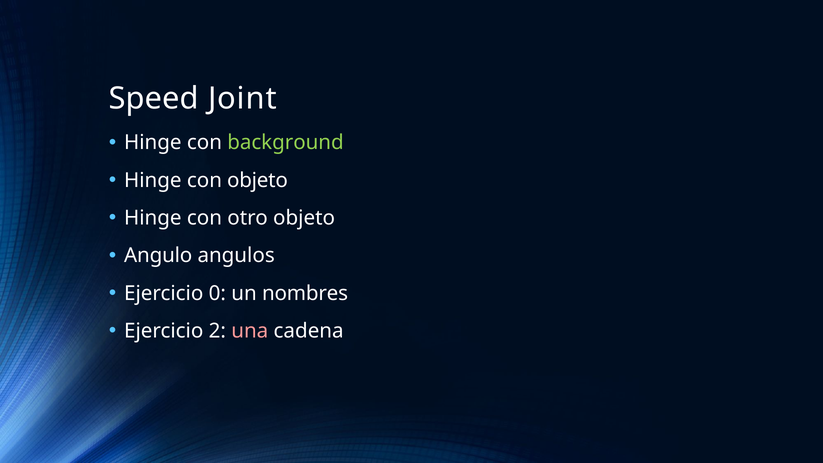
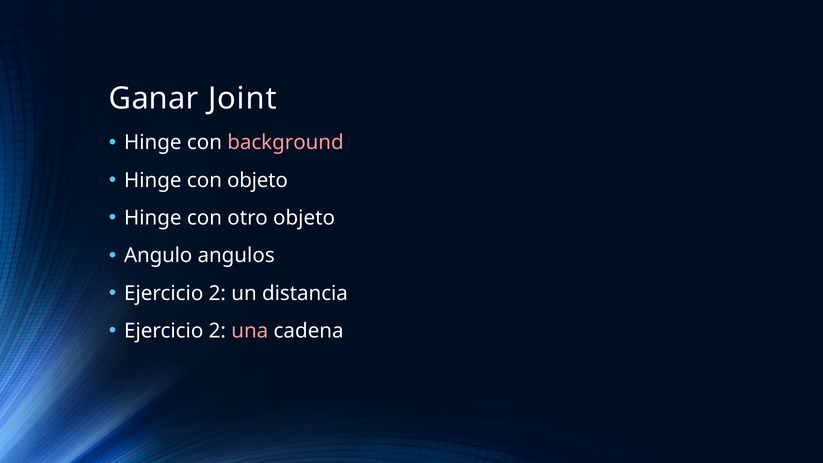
Speed: Speed -> Ganar (154, 98)
background colour: light green -> pink (285, 143)
0: 0 -> 2 (217, 293)
nombres: nombres -> distancia (305, 293)
